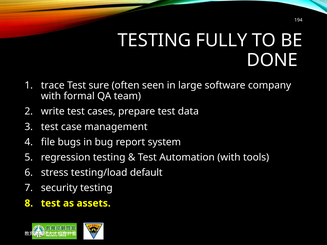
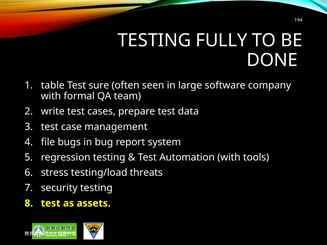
trace: trace -> table (53, 85)
default: default -> threats (146, 173)
